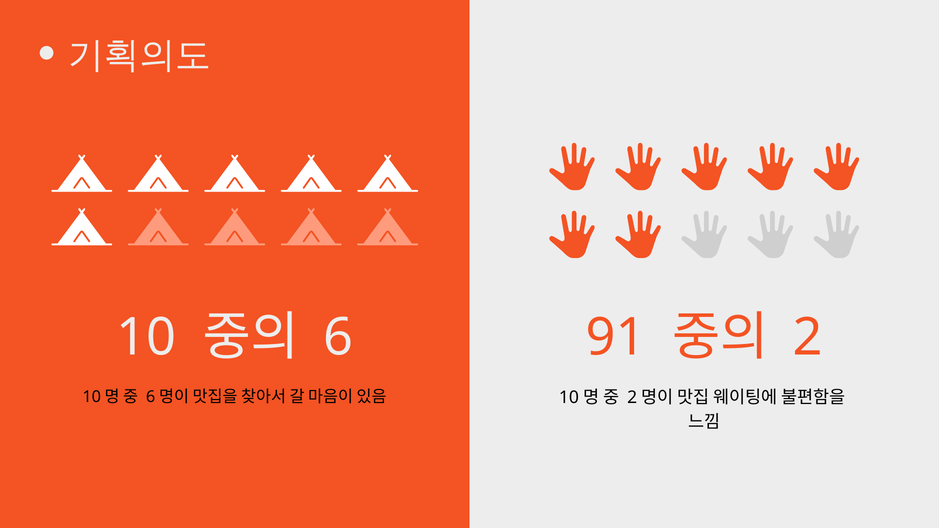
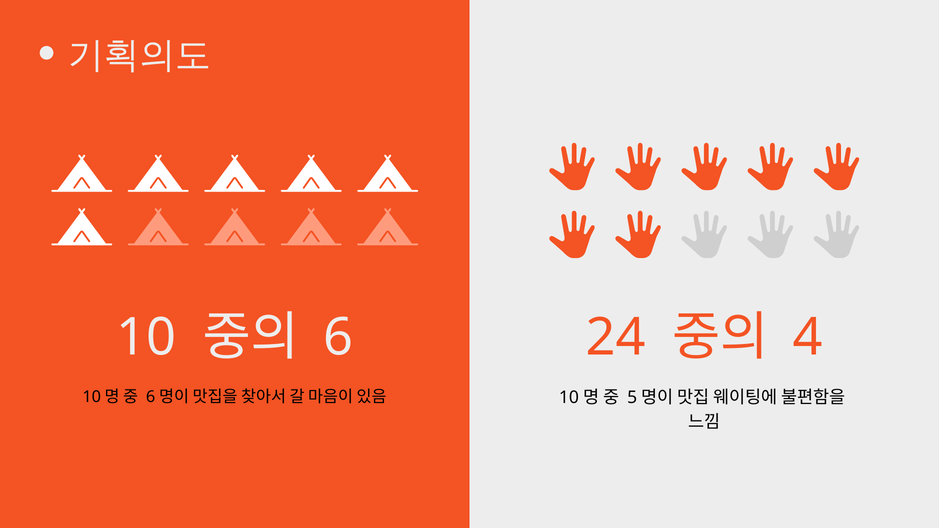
91: 91 -> 24 (616, 338)
2: 2 -> 4 (808, 338)
2: 2 -> 5 (632, 397)
